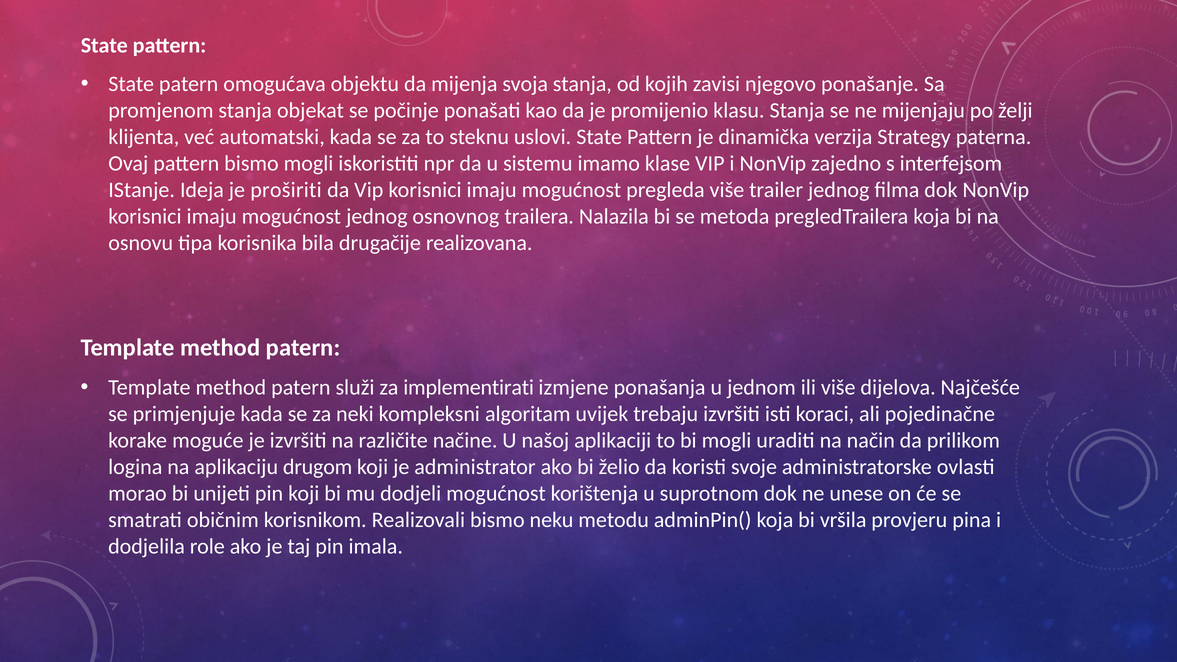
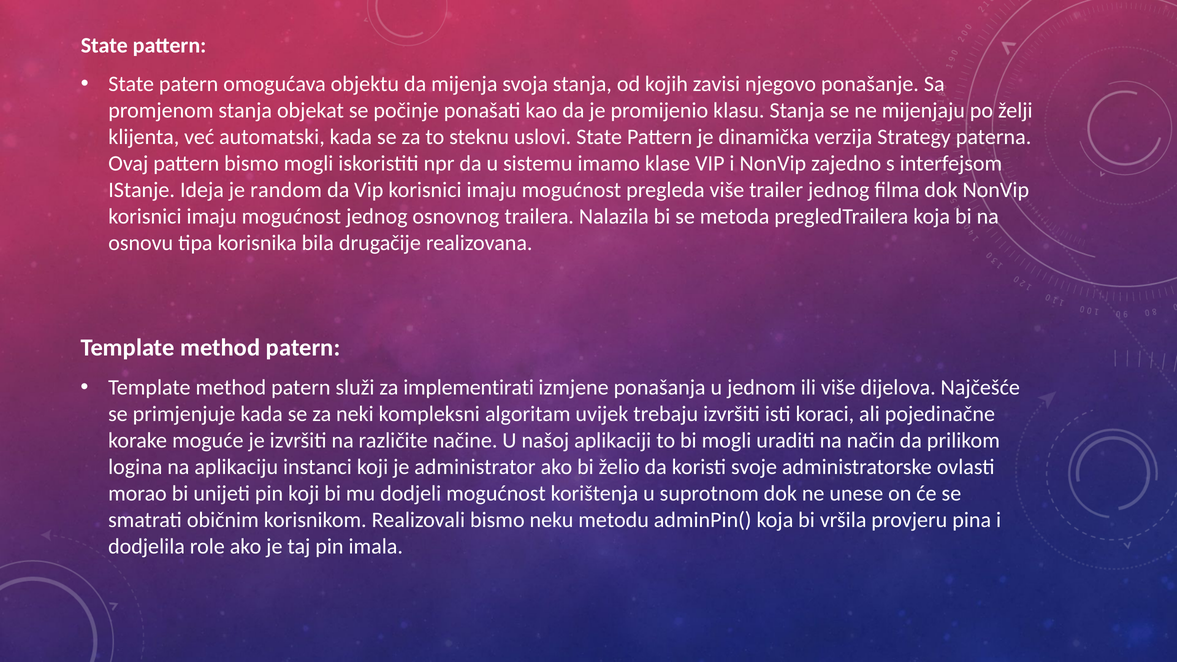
proširiti: proširiti -> random (286, 190)
drugom: drugom -> instanci (318, 467)
